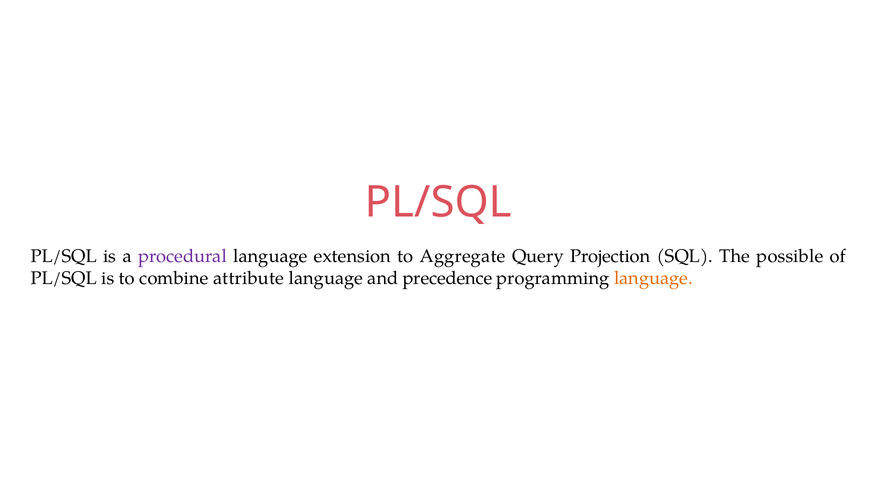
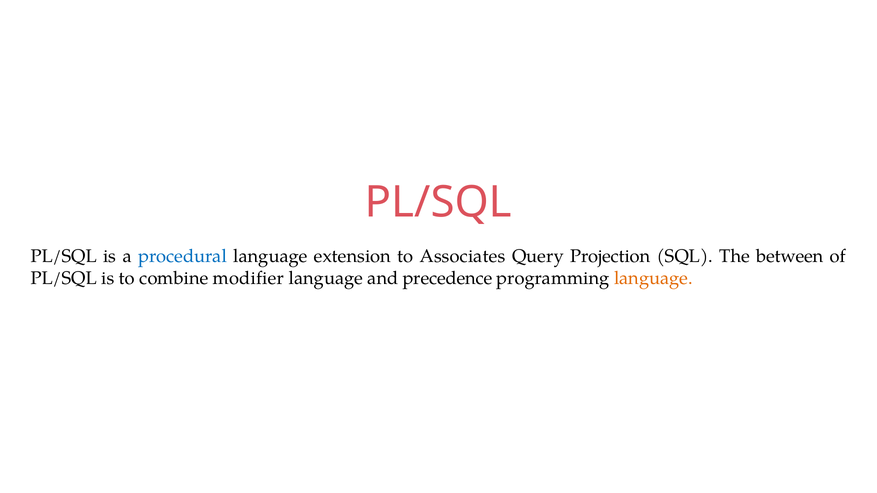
procedural colour: purple -> blue (183, 257)
Aggregate: Aggregate -> Associates (463, 257)
possible: possible -> between (790, 257)
attribute: attribute -> modifier (249, 279)
